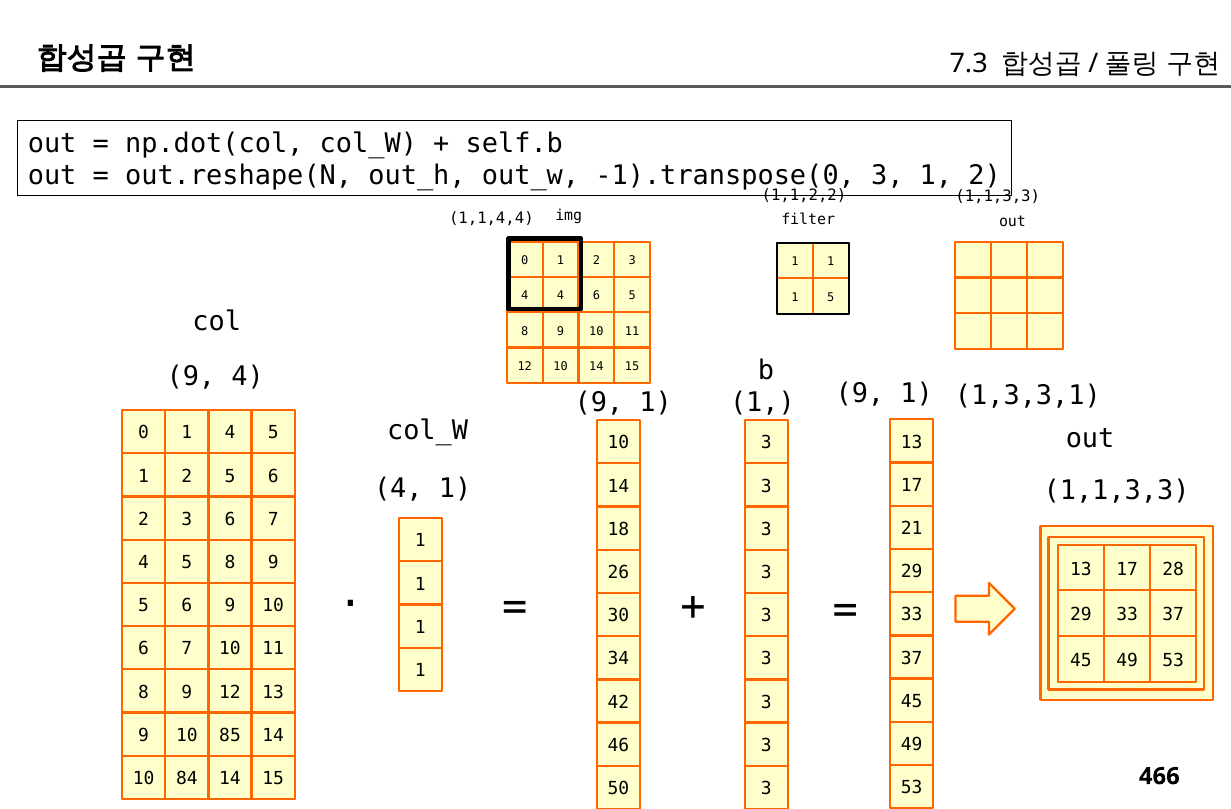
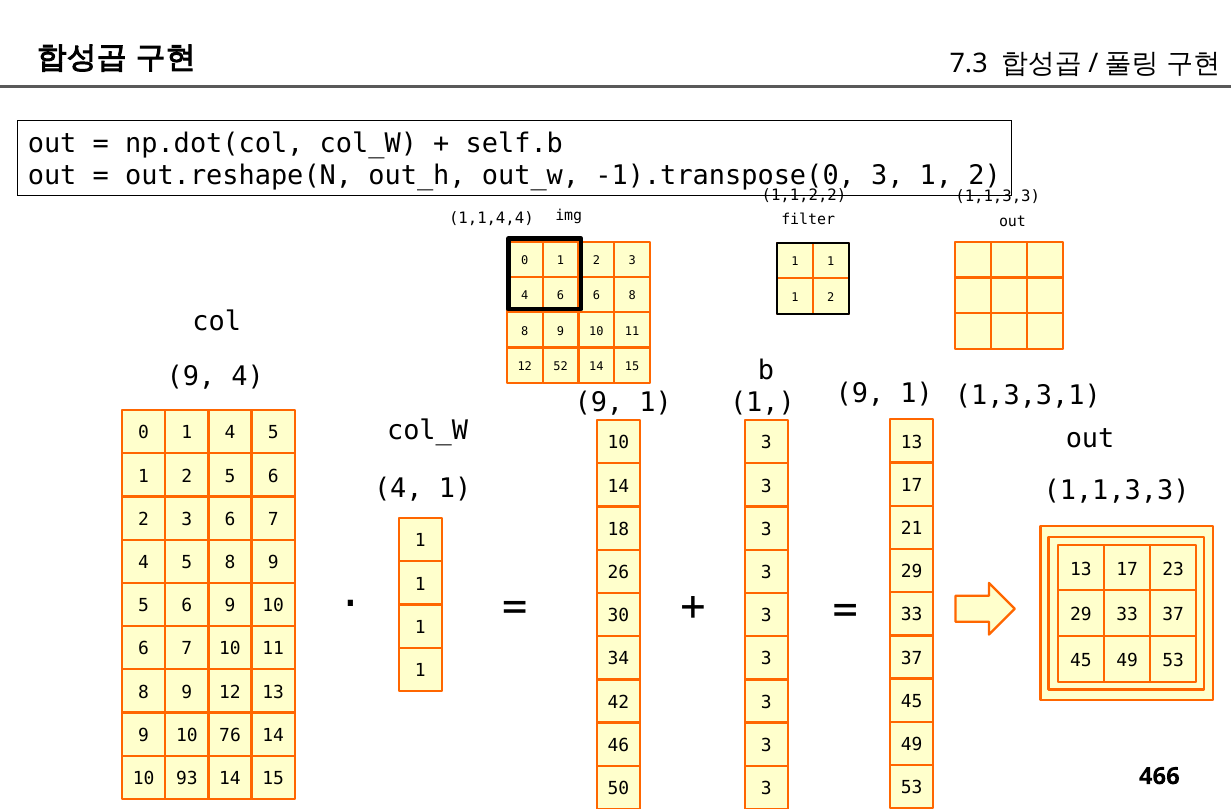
4: 4 -> 6 (561, 296)
6 5: 5 -> 8 (632, 296)
5: 5 -> 2 (831, 297)
12 10: 10 -> 52 (561, 366)
28: 28 -> 23 (1173, 569)
85: 85 -> 76 (230, 735)
84: 84 -> 93 (187, 778)
